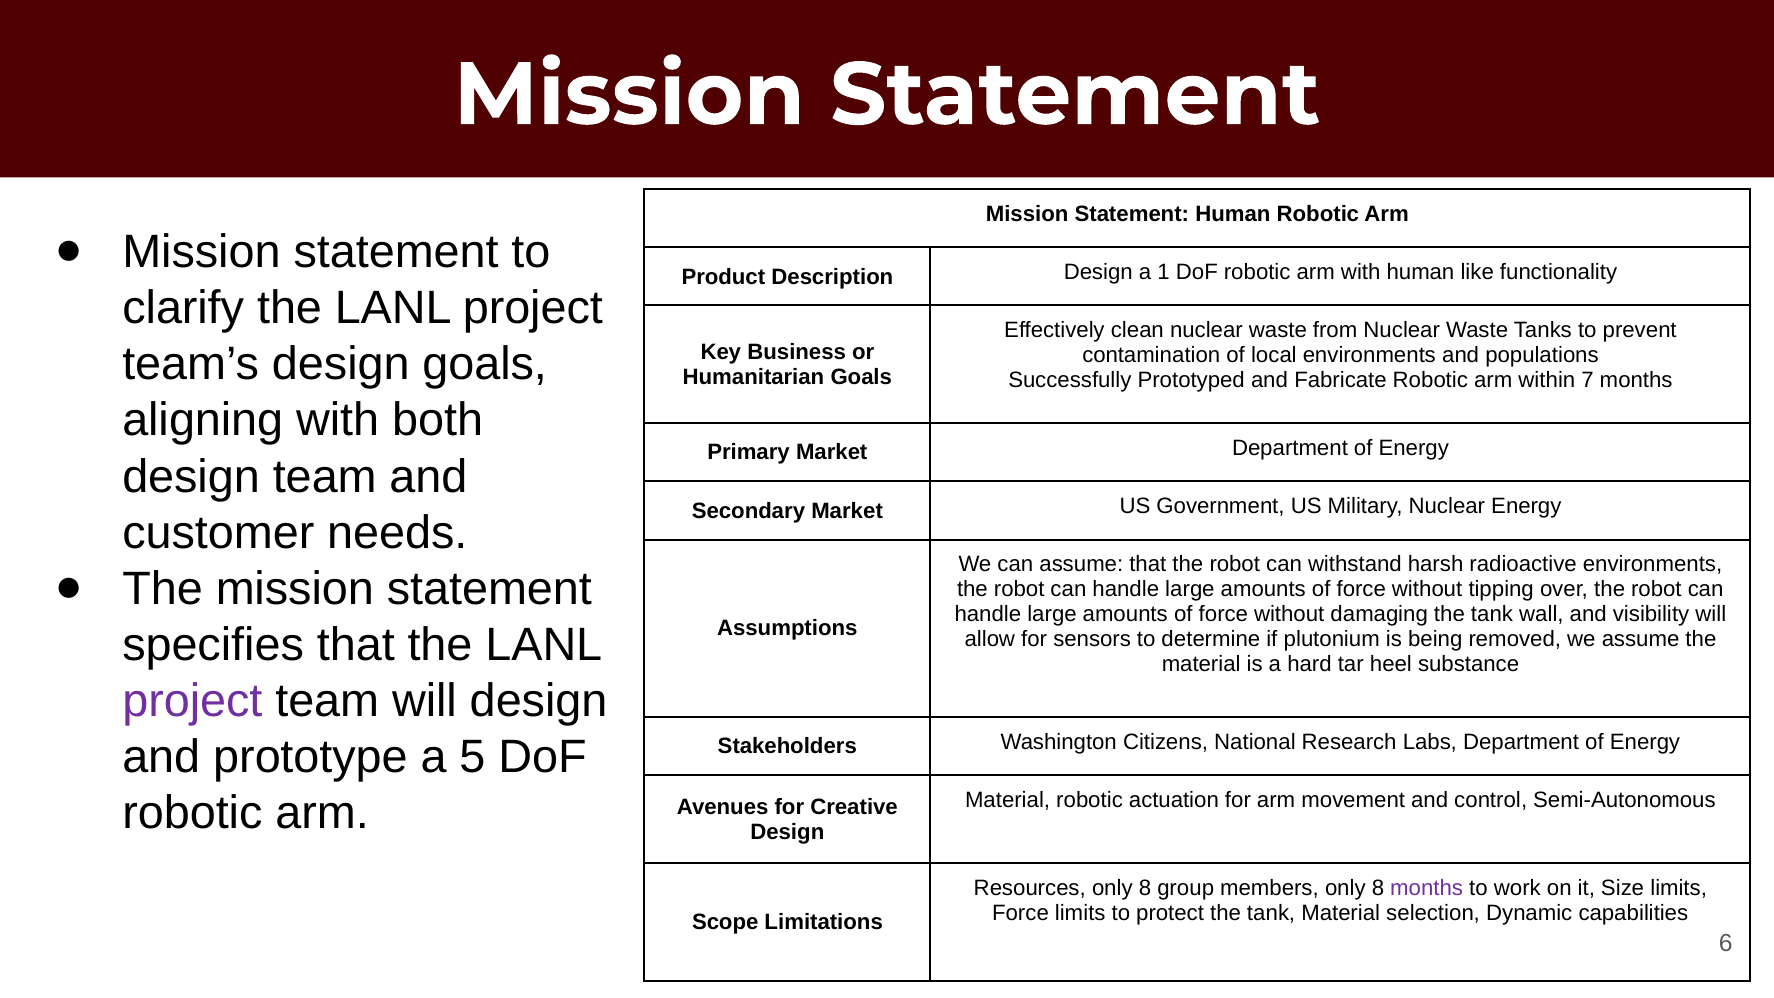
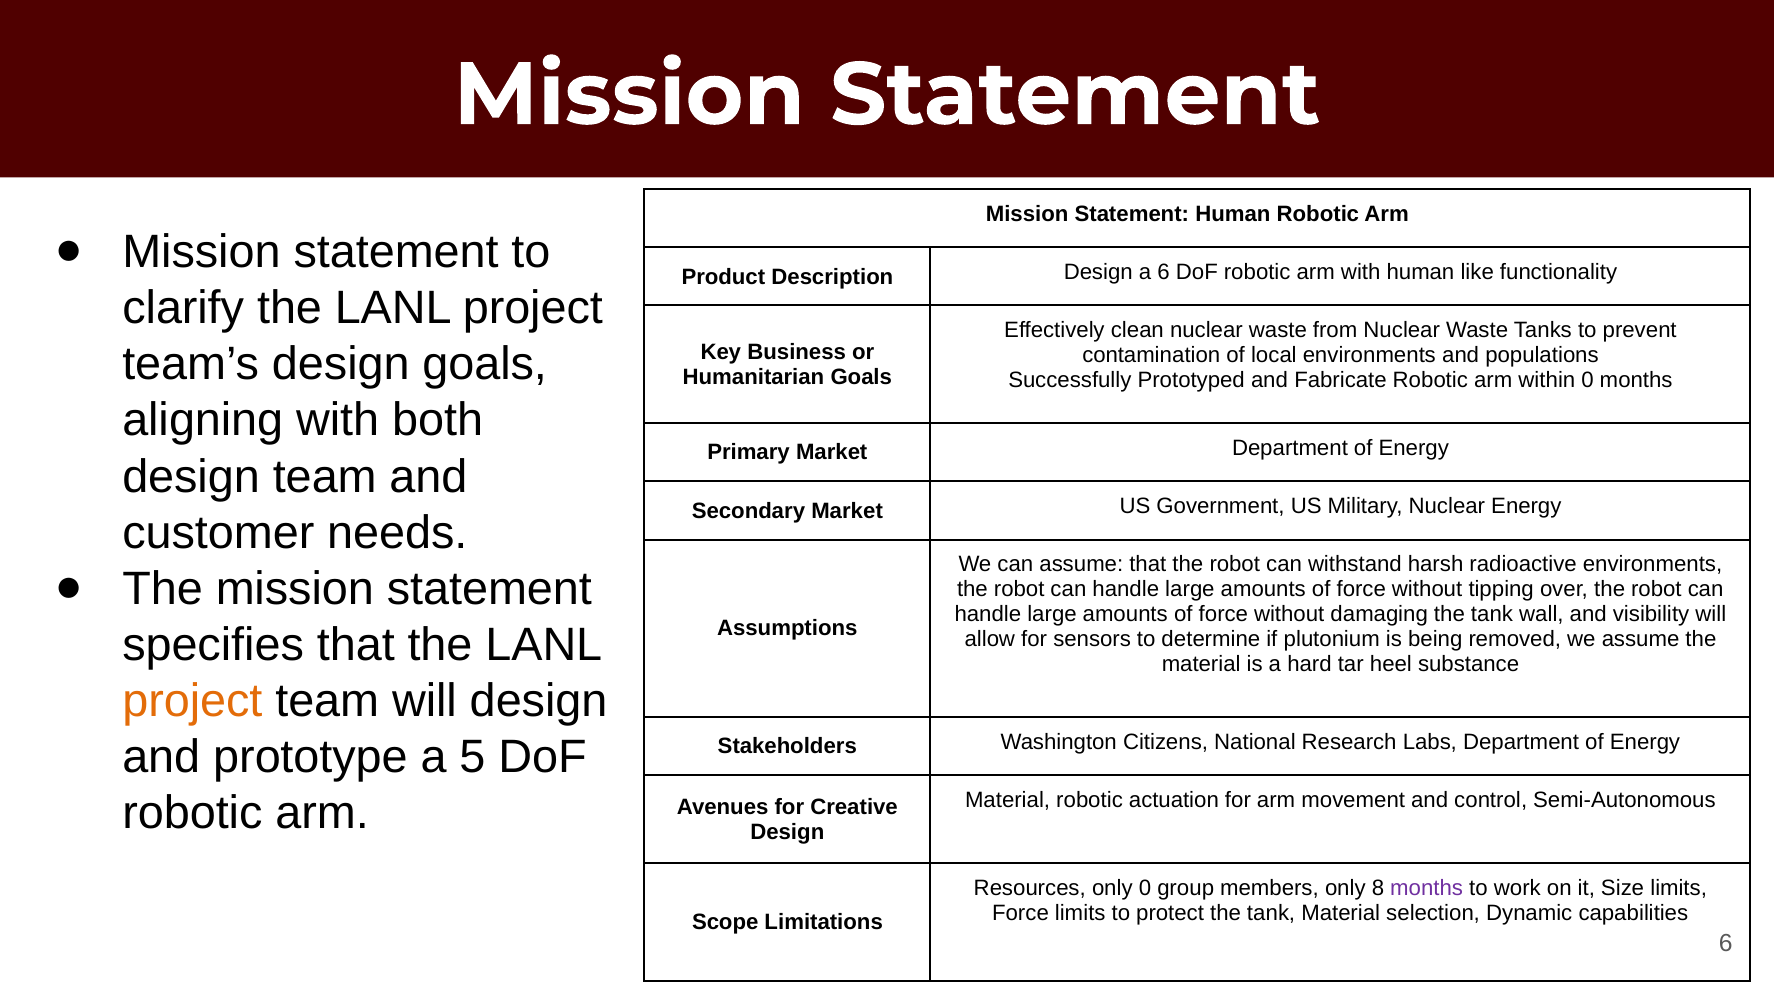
a 1: 1 -> 6 (1163, 272)
within 7: 7 -> 0 (1587, 380)
project colour: purple -> orange (192, 701)
Resources only 8: 8 -> 0 (1145, 888)
